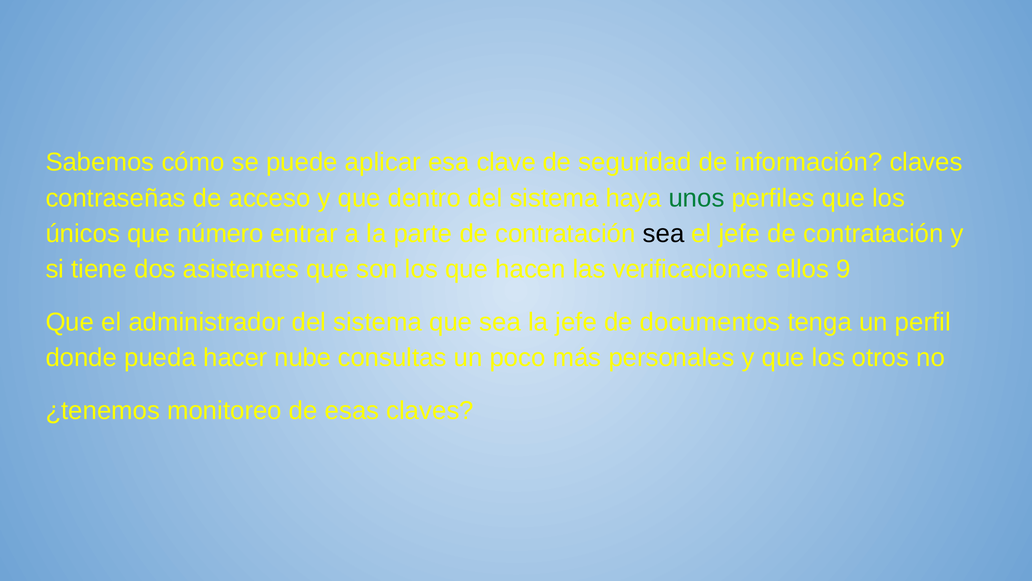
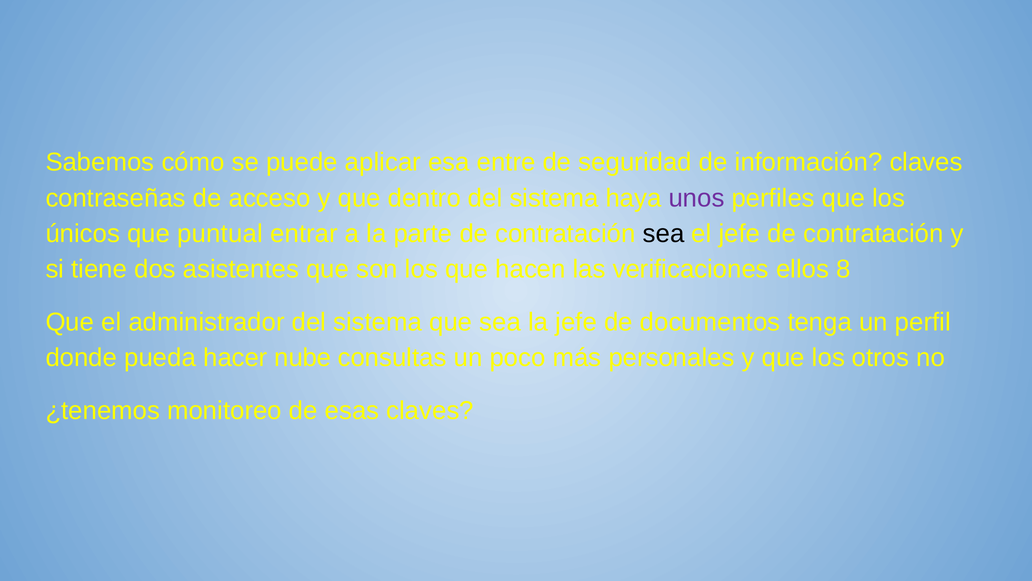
clave: clave -> entre (506, 162)
unos colour: green -> purple (697, 198)
número: número -> puntual (220, 233)
9: 9 -> 8 (843, 269)
